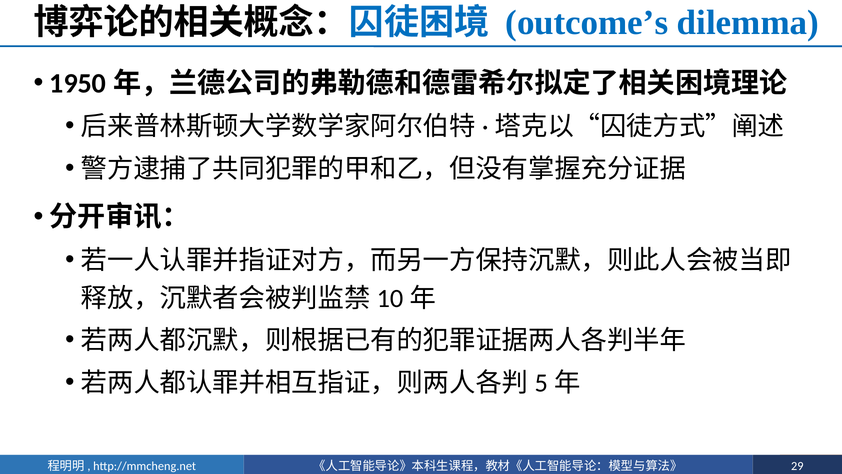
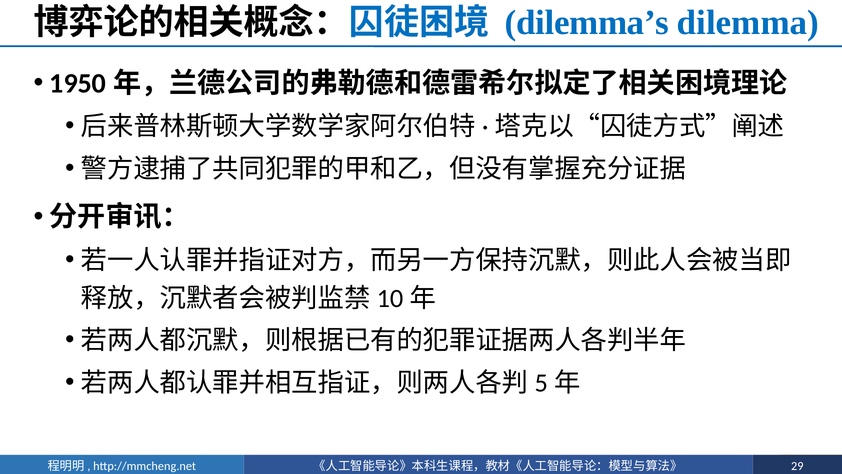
outcome’s: outcome’s -> dilemma’s (587, 23)
